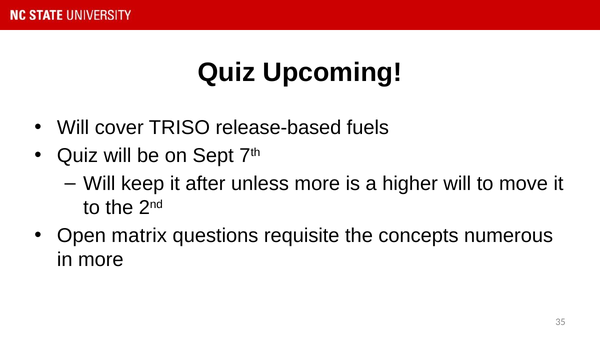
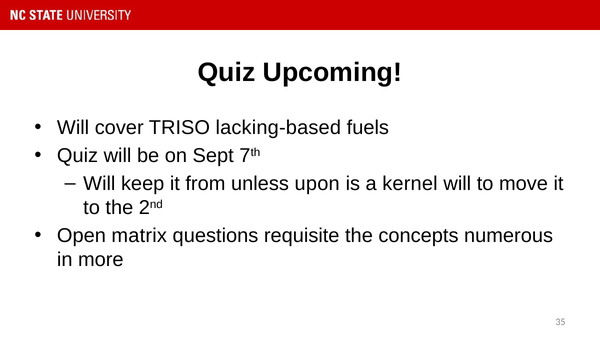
release-based: release-based -> lacking-based (278, 128)
after: after -> from (205, 184)
unless more: more -> upon (317, 184)
higher: higher -> kernel (410, 184)
